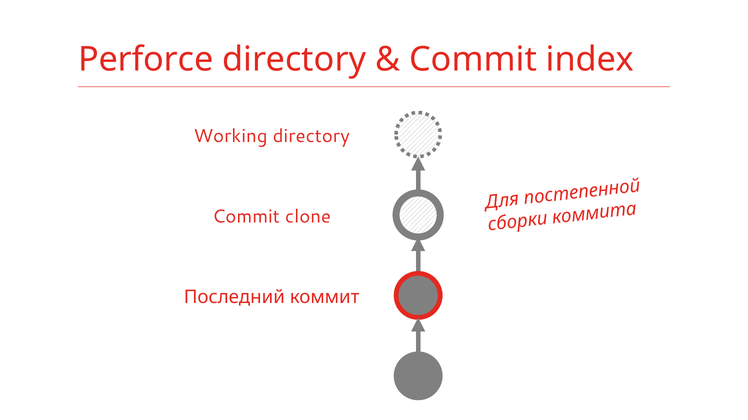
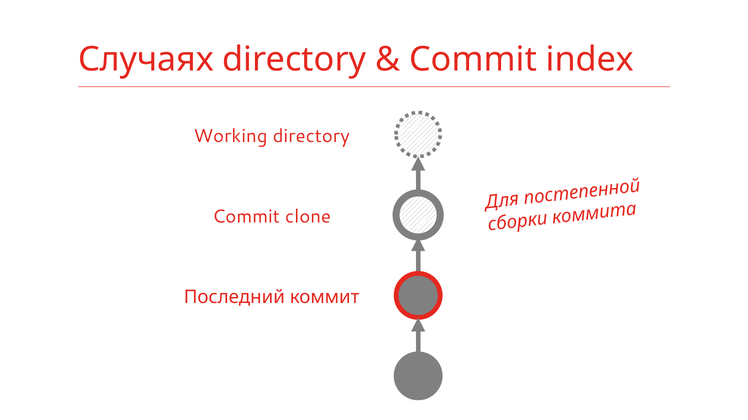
Perforce: Perforce -> Случаях (146, 60)
